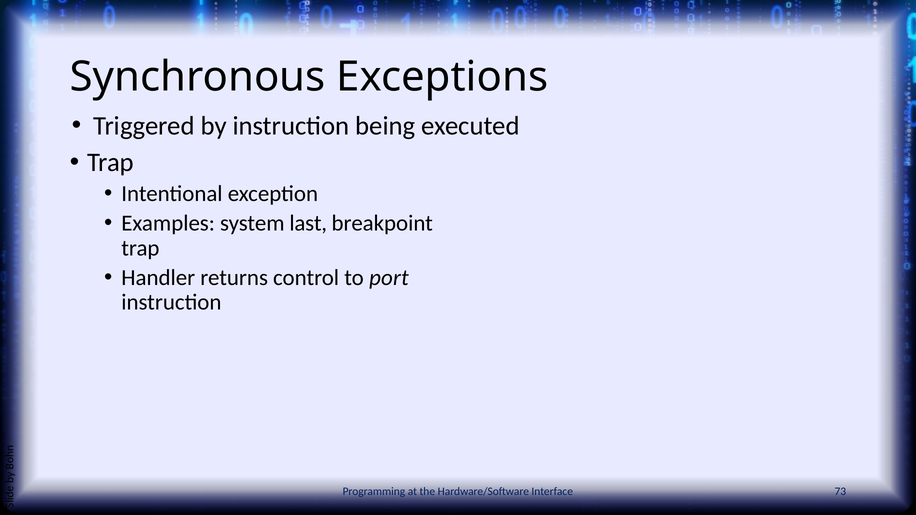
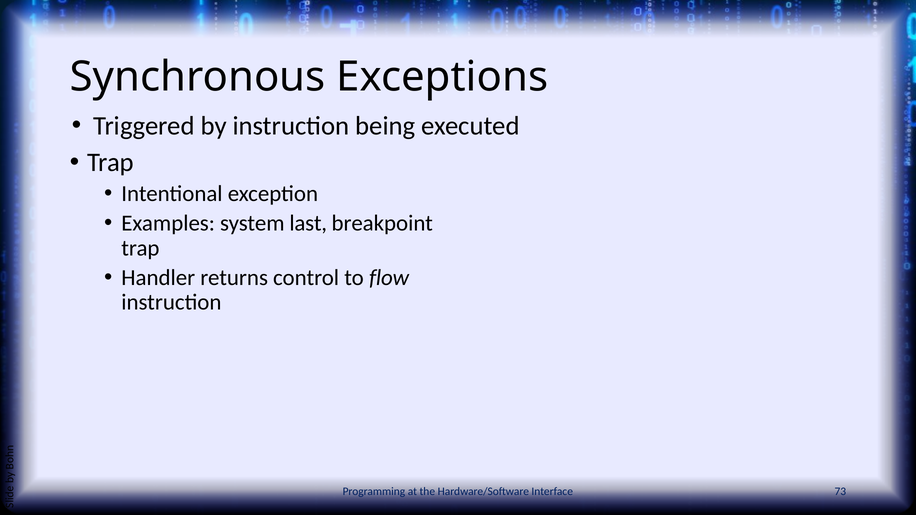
port: port -> flow (389, 278)
